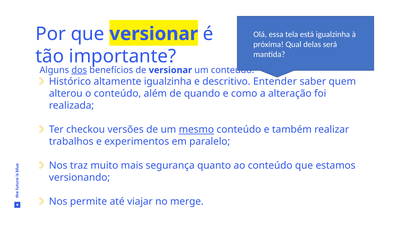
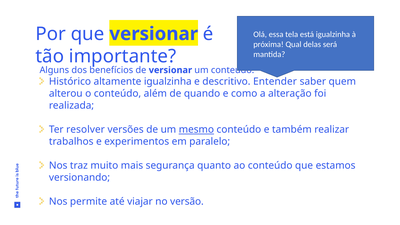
dos underline: present -> none (79, 70)
checkou: checkou -> resolver (86, 130)
merge: merge -> versão (187, 202)
